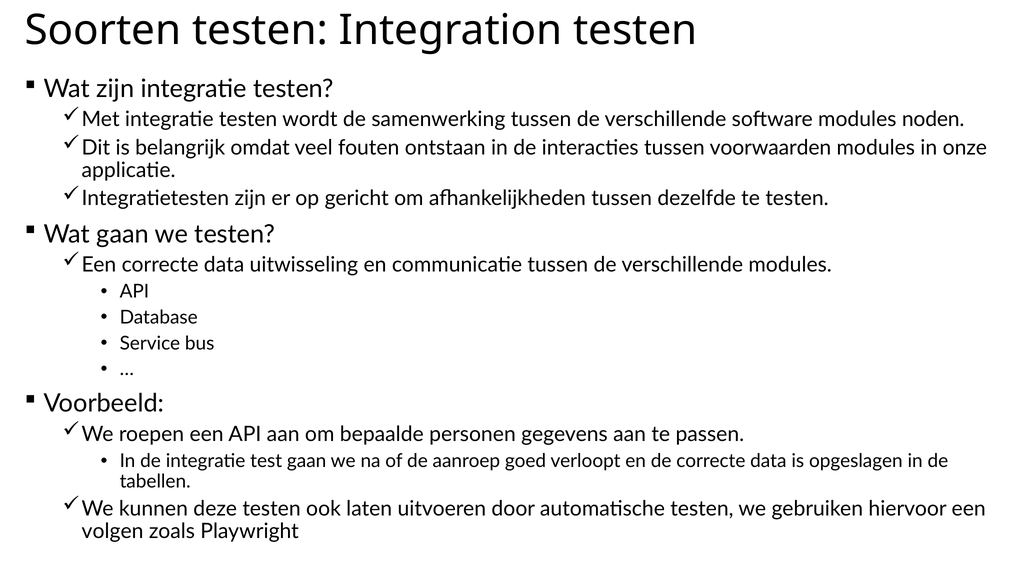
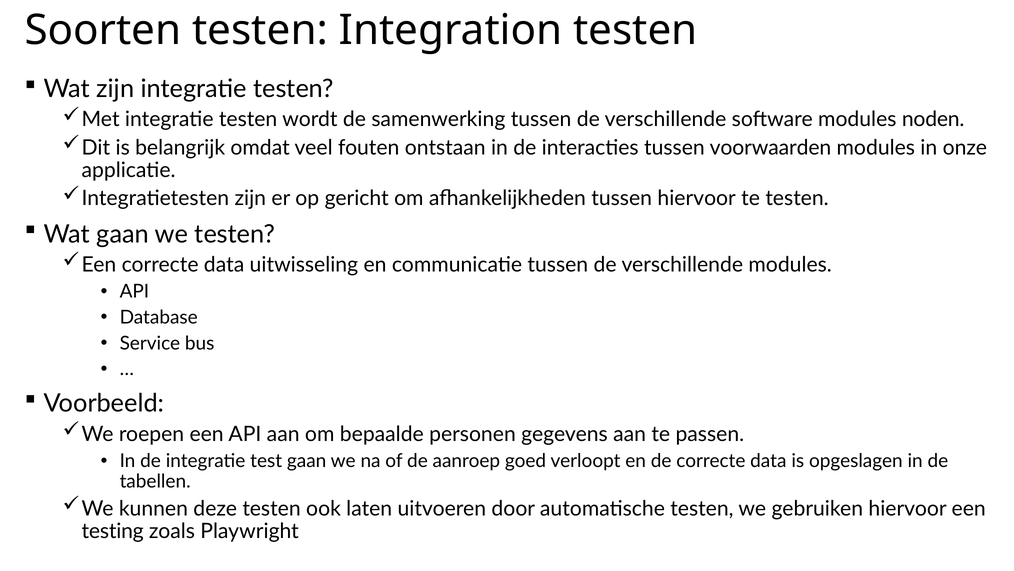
tussen dezelfde: dezelfde -> hiervoor (697, 198)
volgen: volgen -> testing (113, 531)
